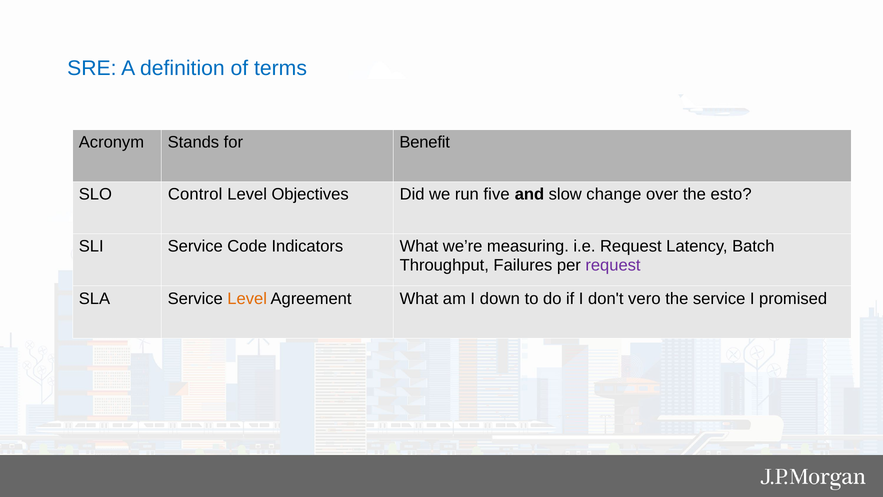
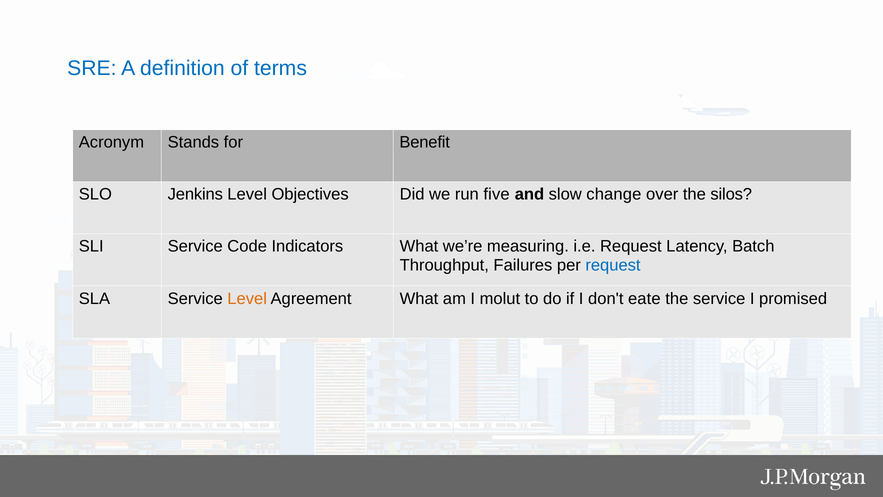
Control: Control -> Jenkins (195, 194)
esto: esto -> silos (731, 194)
request colour: purple -> blue (613, 265)
down: down -> molut (500, 298)
vero: vero -> eate (644, 298)
